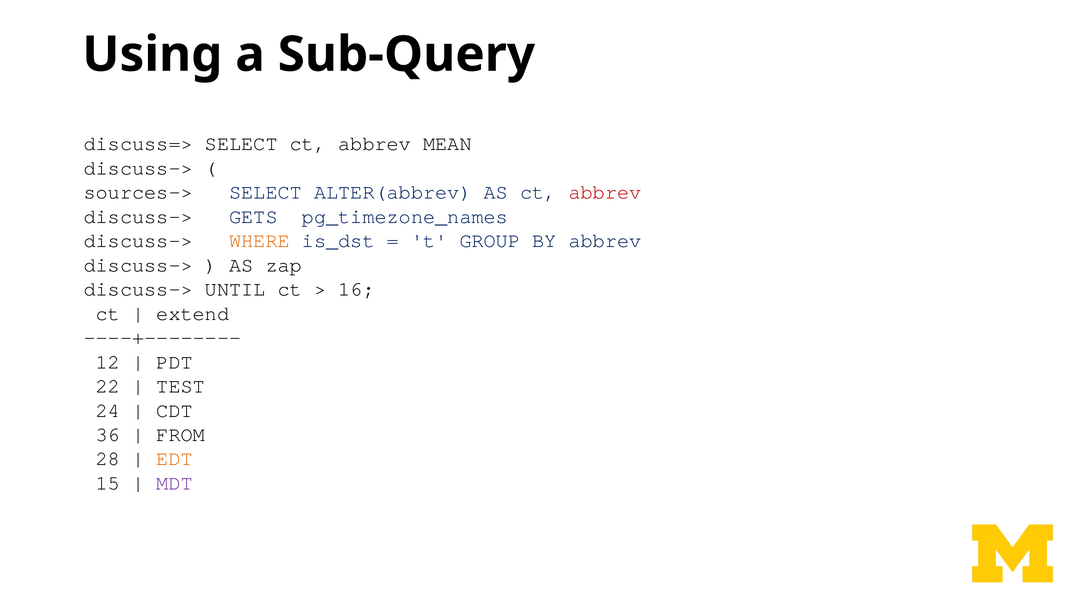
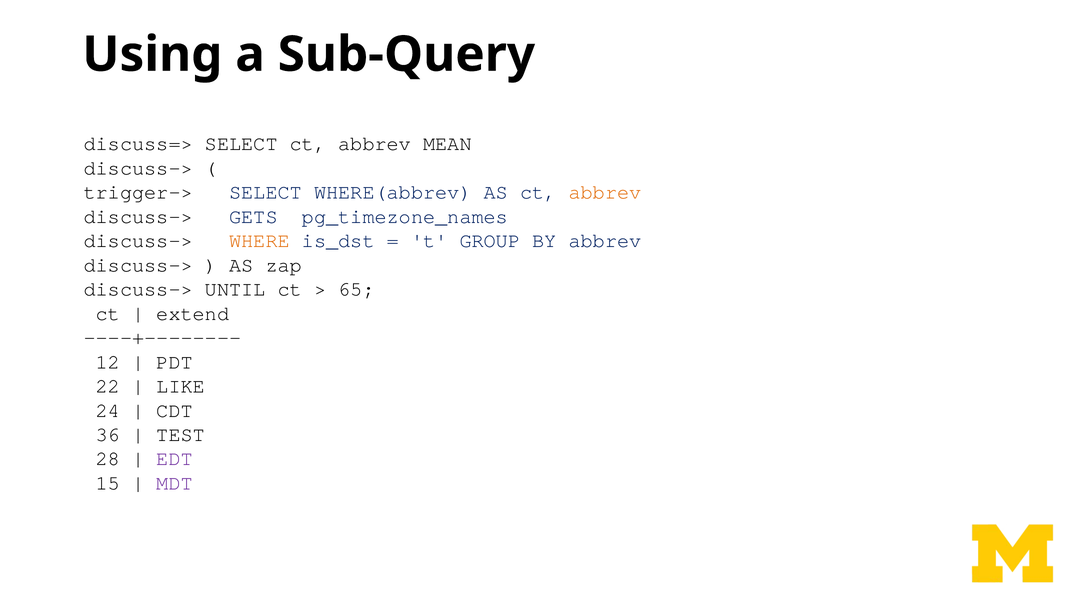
sources->: sources-> -> trigger-> (138, 192)
ALTER(abbrev: ALTER(abbrev -> WHERE(abbrev (393, 192)
abbrev colour: red -> orange (605, 192)
16: 16 -> 65 (357, 289)
TEST: TEST -> LIKE (181, 386)
FROM: FROM -> TEST (181, 435)
EDT colour: orange -> purple (175, 459)
